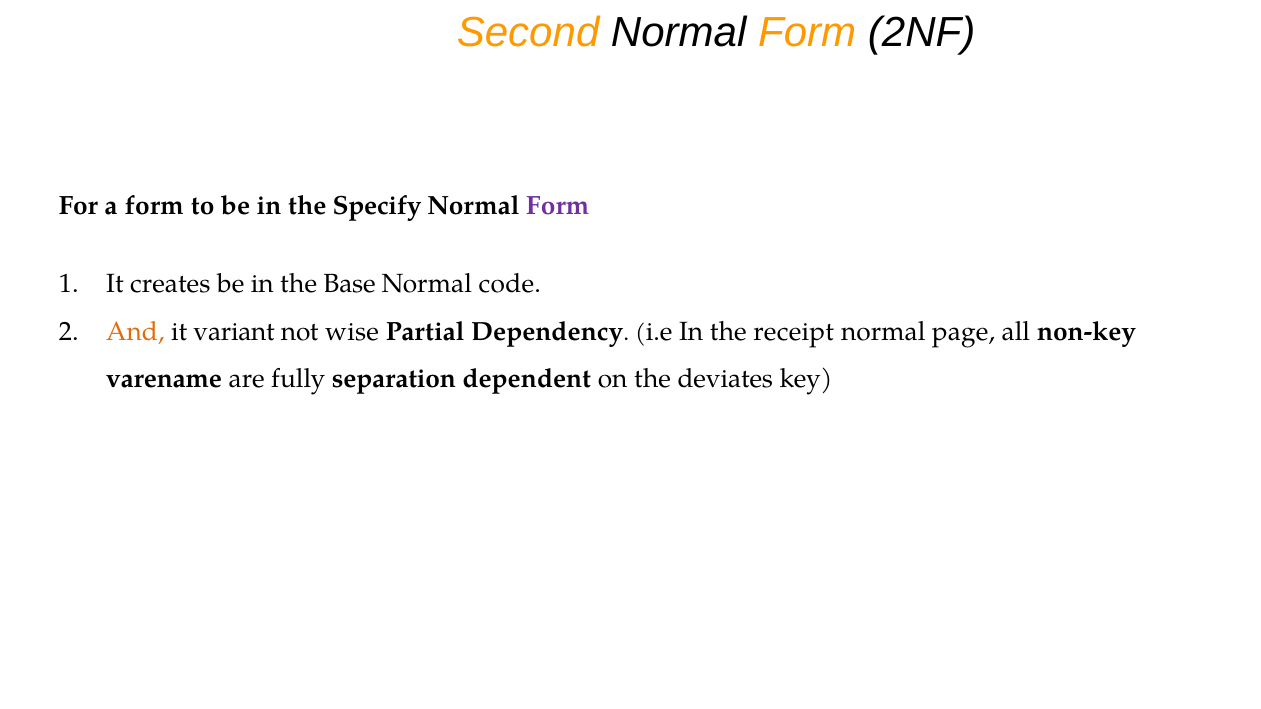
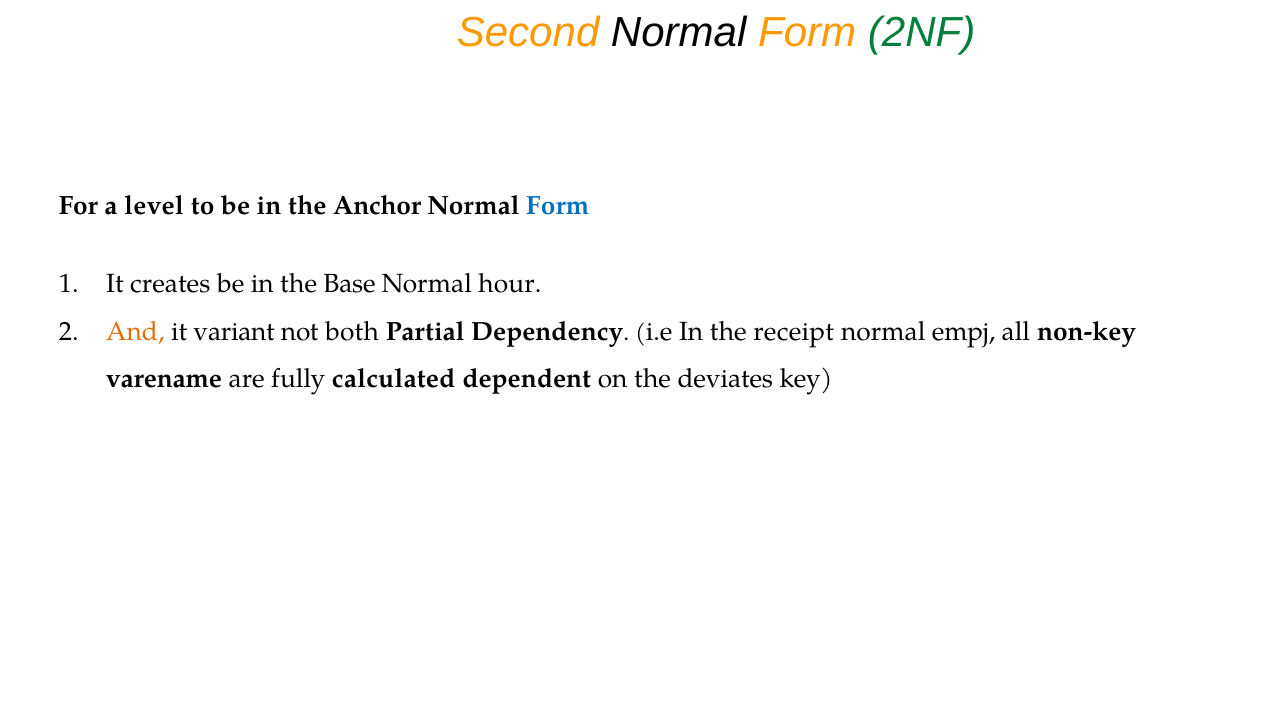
2NF colour: black -> green (922, 33)
a form: form -> level (154, 206)
Specify: Specify -> Anchor (377, 206)
Form colour: purple -> blue (558, 206)
code: code -> hour (510, 284)
wise: wise -> both (352, 332)
page: page -> empj (964, 332)
separation: separation -> calculated (394, 379)
